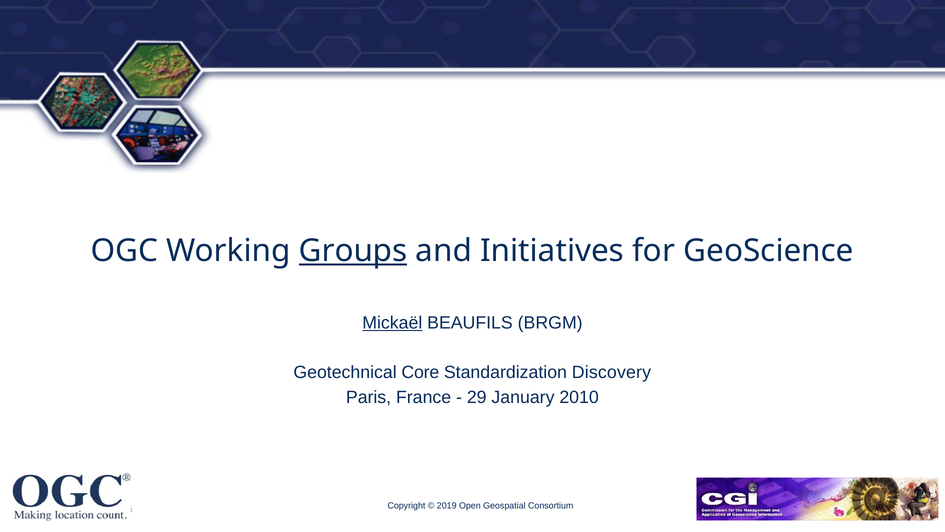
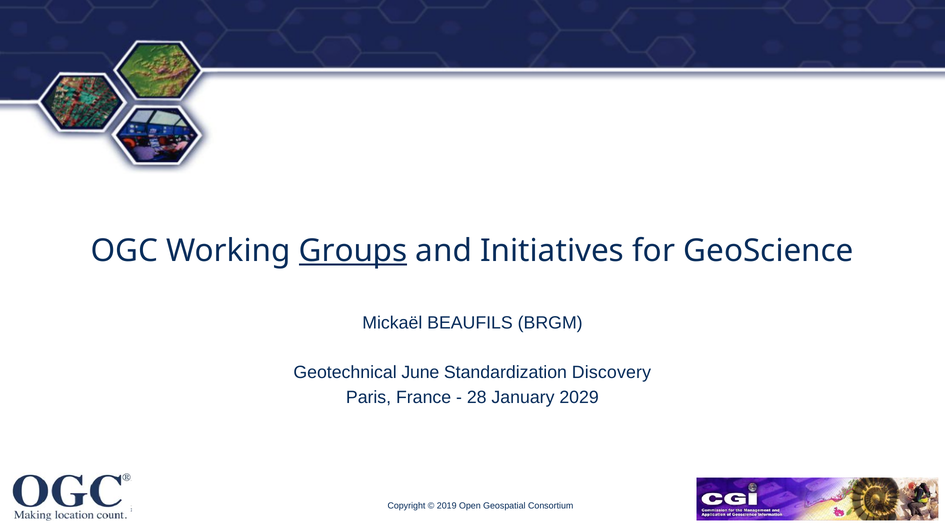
Mickaël underline: present -> none (392, 323)
Core: Core -> June (420, 372)
29: 29 -> 28 (477, 397)
2010: 2010 -> 2029 (579, 397)
